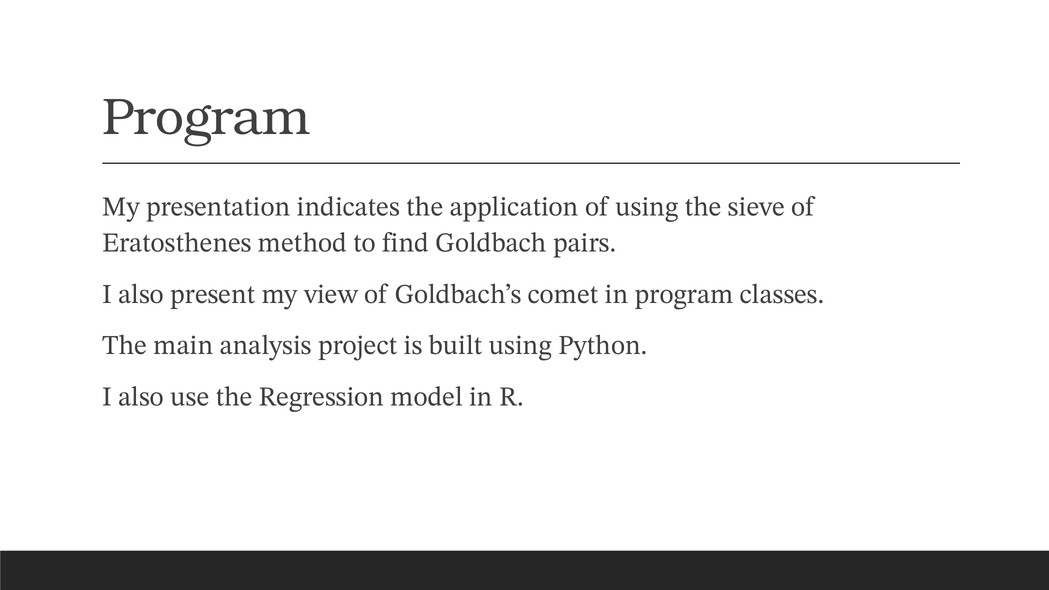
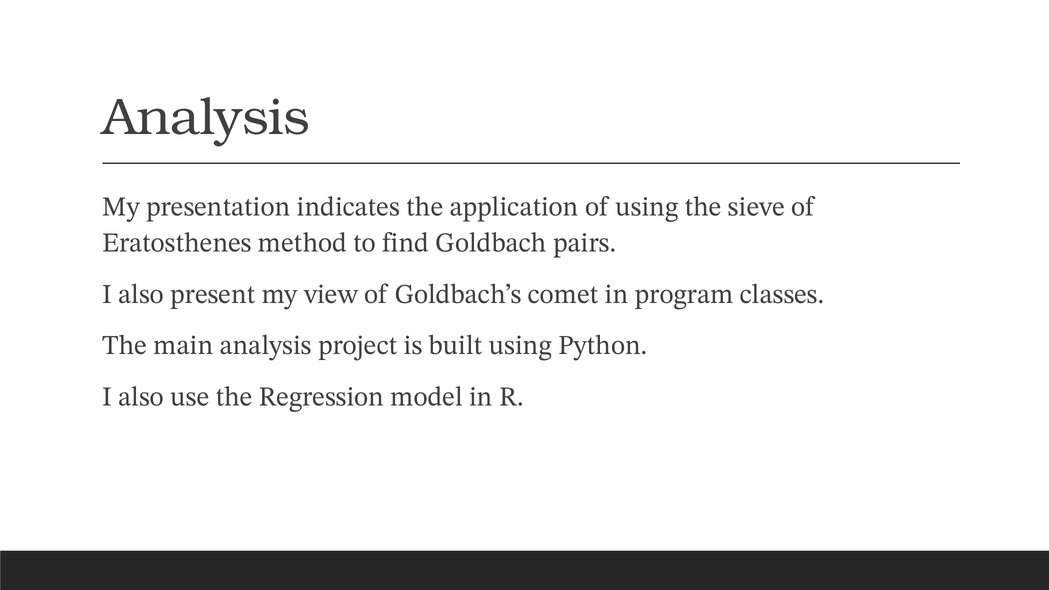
Program: Program -> Analysis (206, 117)
